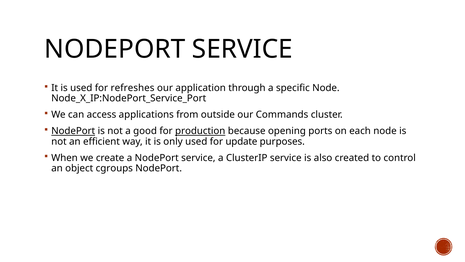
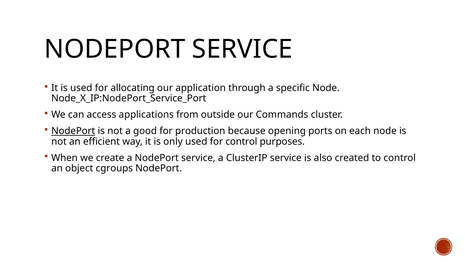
refreshes: refreshes -> allocating (133, 88)
production underline: present -> none (200, 131)
for update: update -> control (241, 141)
